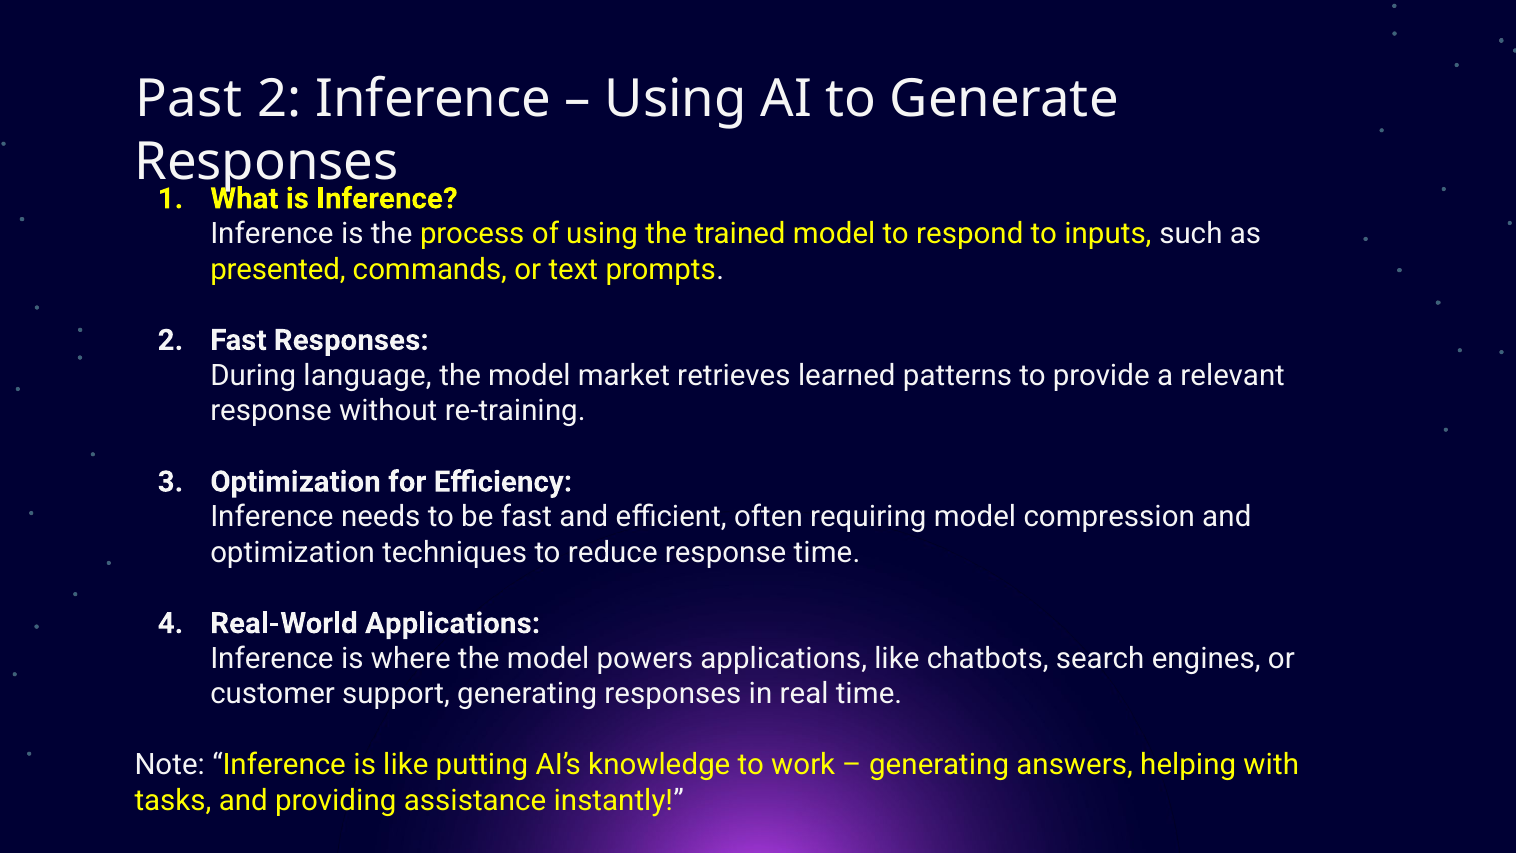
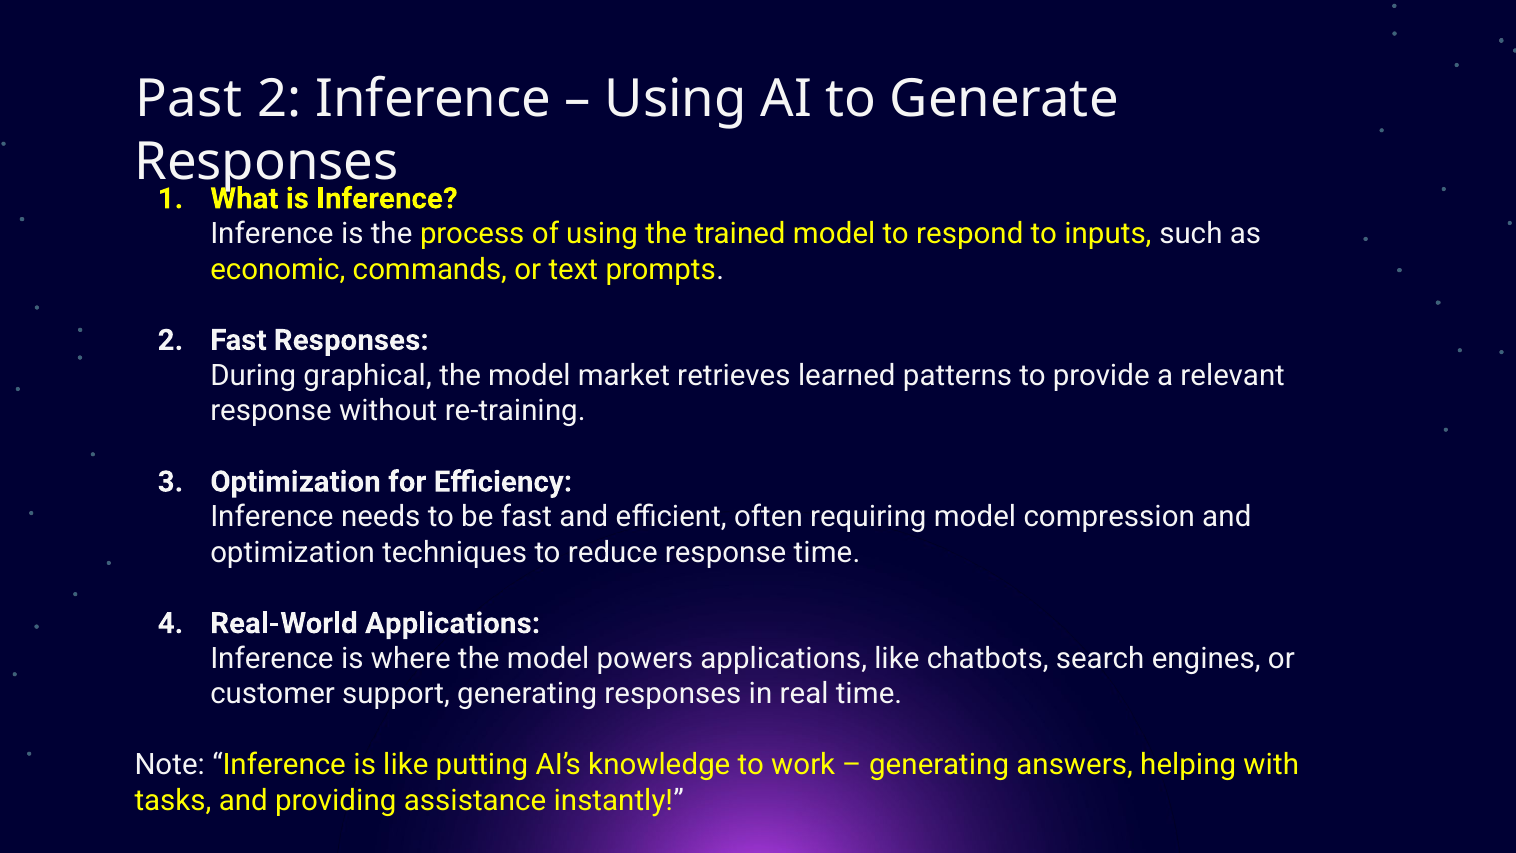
presented: presented -> economic (278, 269)
language: language -> graphical (368, 376)
